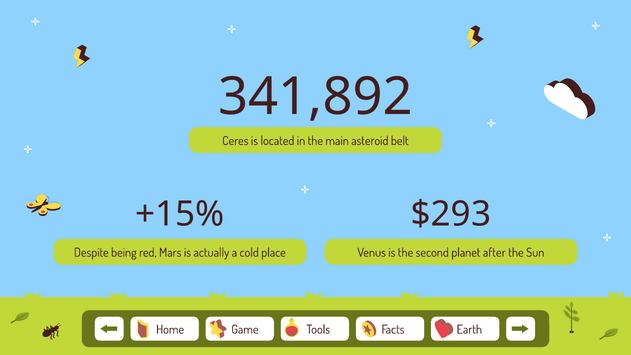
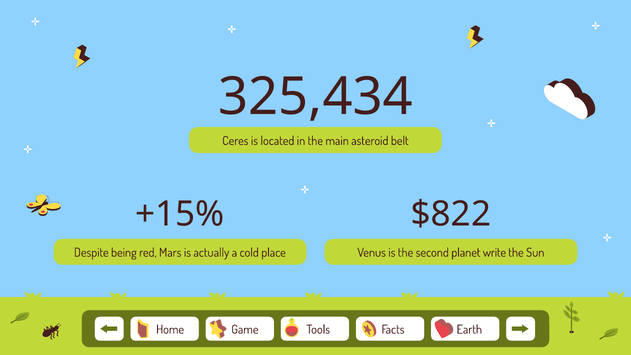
341,892: 341,892 -> 325,434 (315, 97)
$293: $293 -> $822 (451, 214)
after: after -> write (494, 253)
